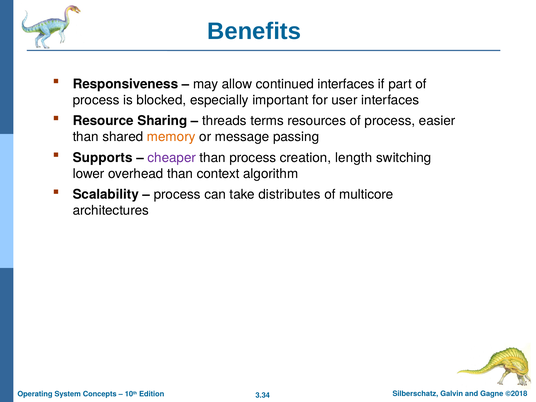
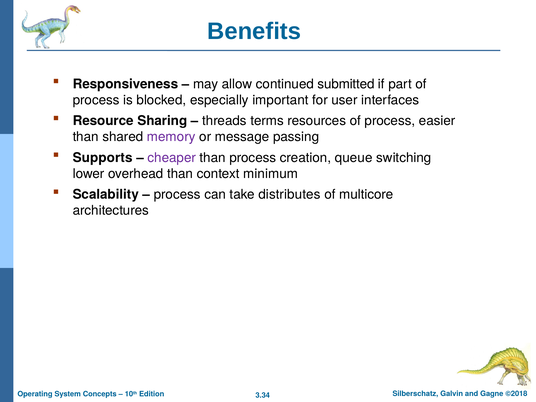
continued interfaces: interfaces -> submitted (346, 84)
memory colour: orange -> purple (171, 137)
length: length -> queue (354, 158)
algorithm: algorithm -> minimum (271, 174)
